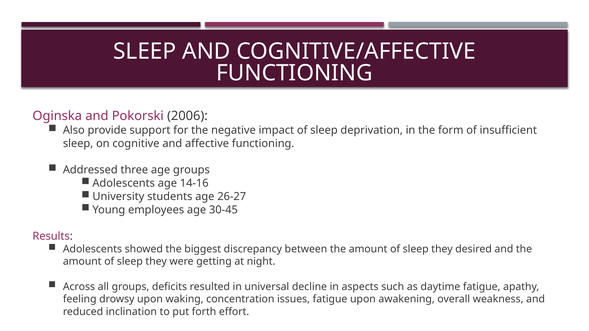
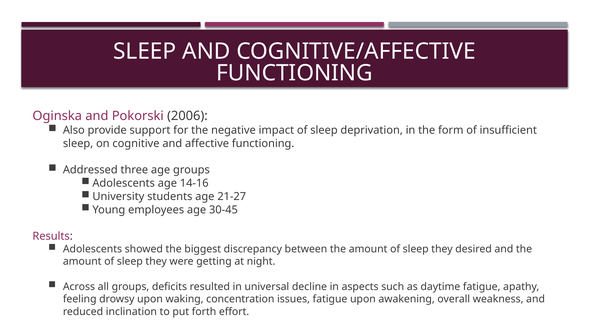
26-27: 26-27 -> 21-27 (232, 197)
